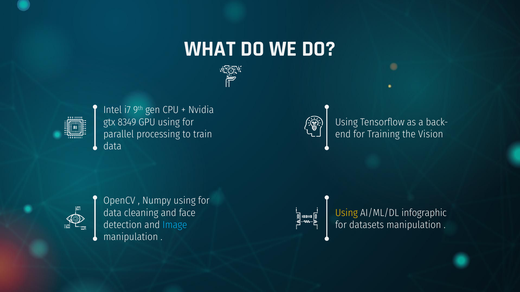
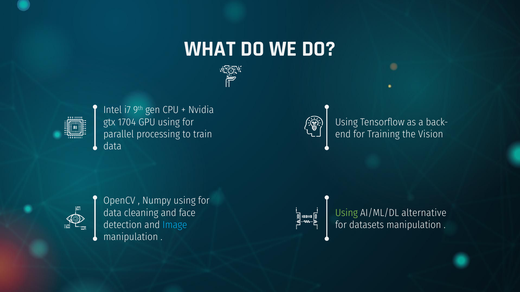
8349: 8349 -> 1704 (127, 122)
Using colour: yellow -> light green (346, 213)
infographic: infographic -> alternative (424, 213)
